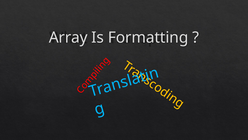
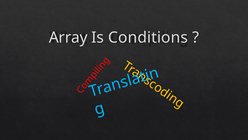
Formatting: Formatting -> Conditions (148, 38)
